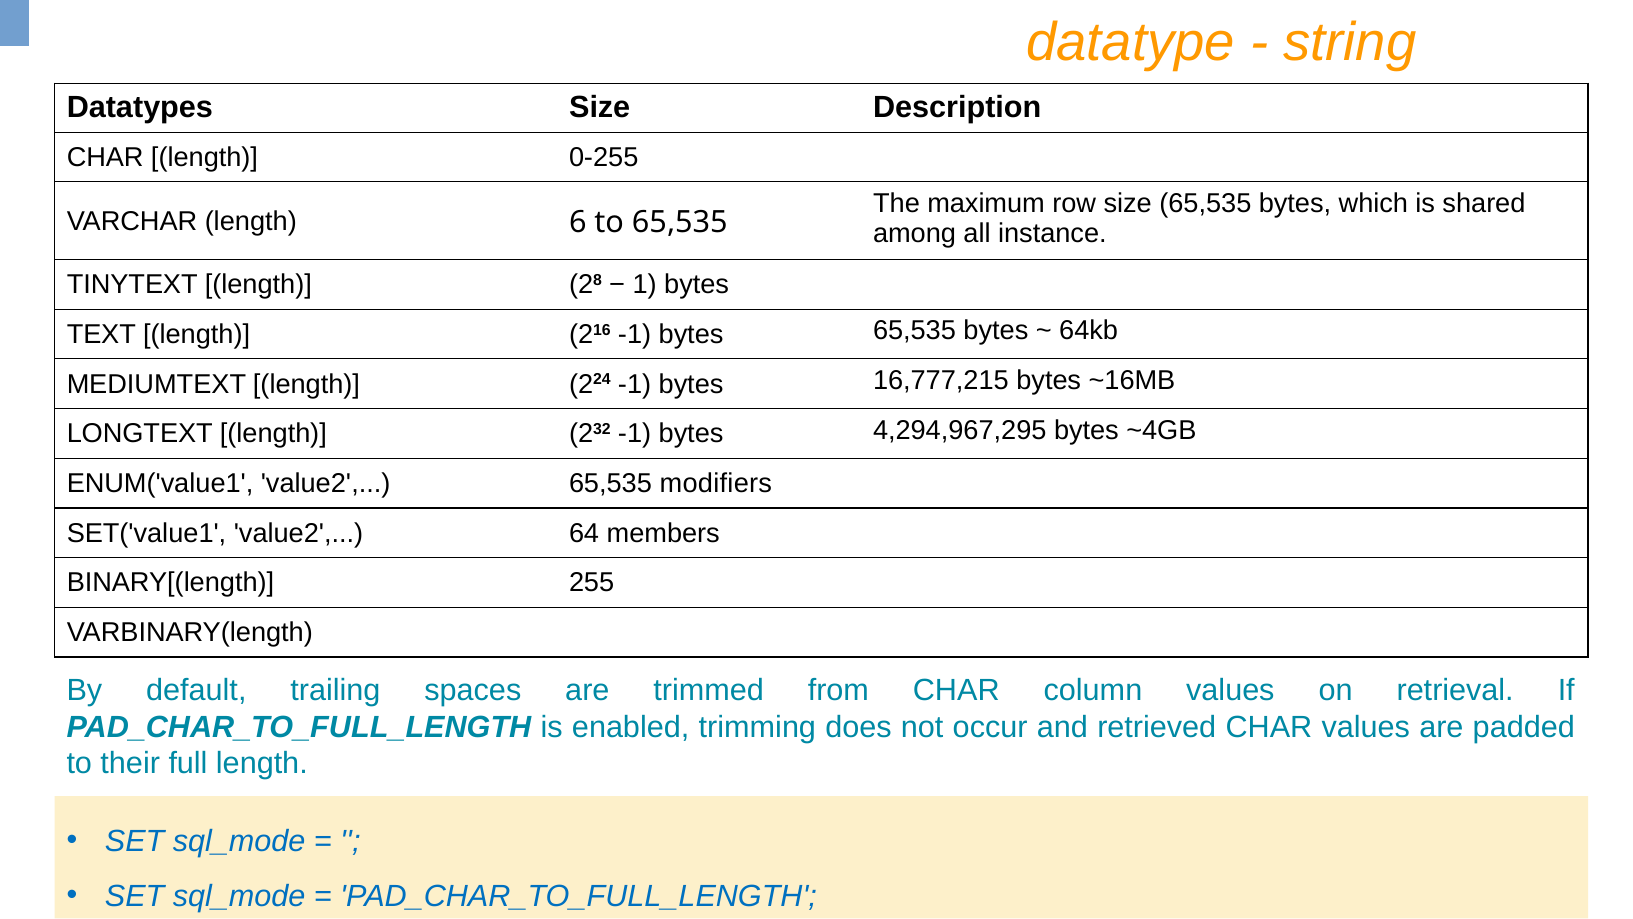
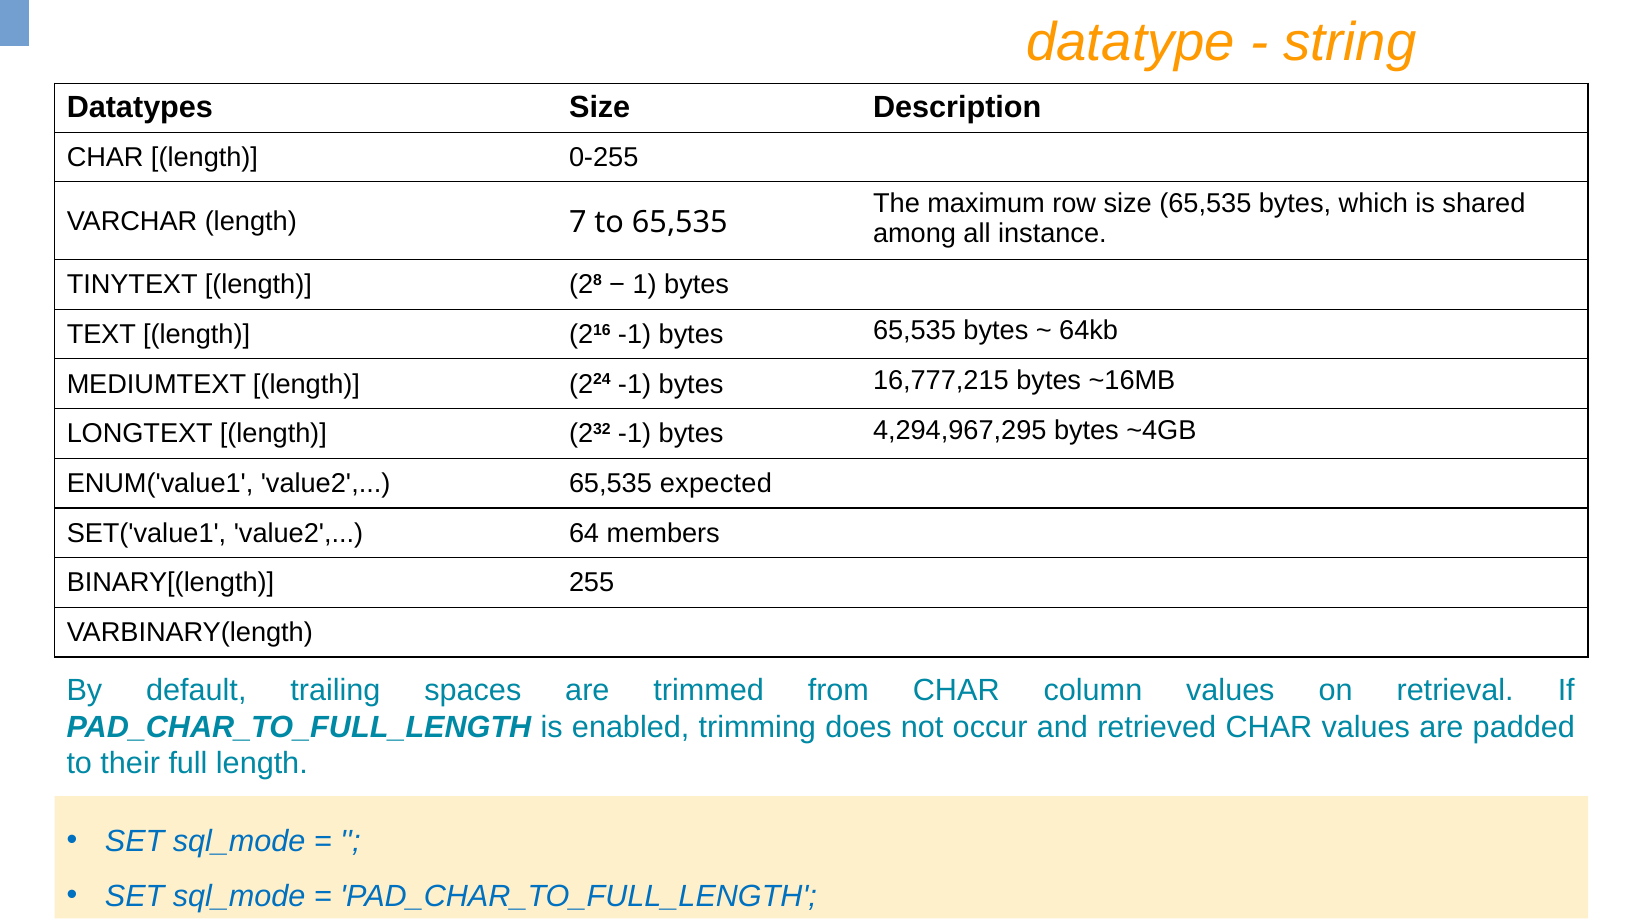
6: 6 -> 7 (578, 222)
modifiers: modifiers -> expected (716, 483)
